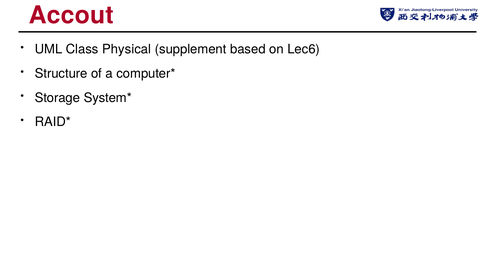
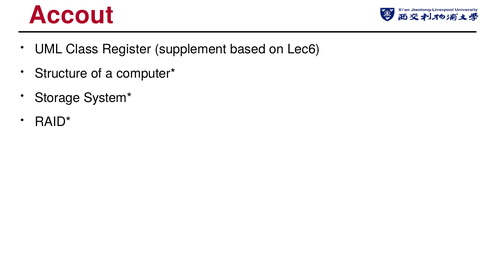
Physical: Physical -> Register (127, 49)
